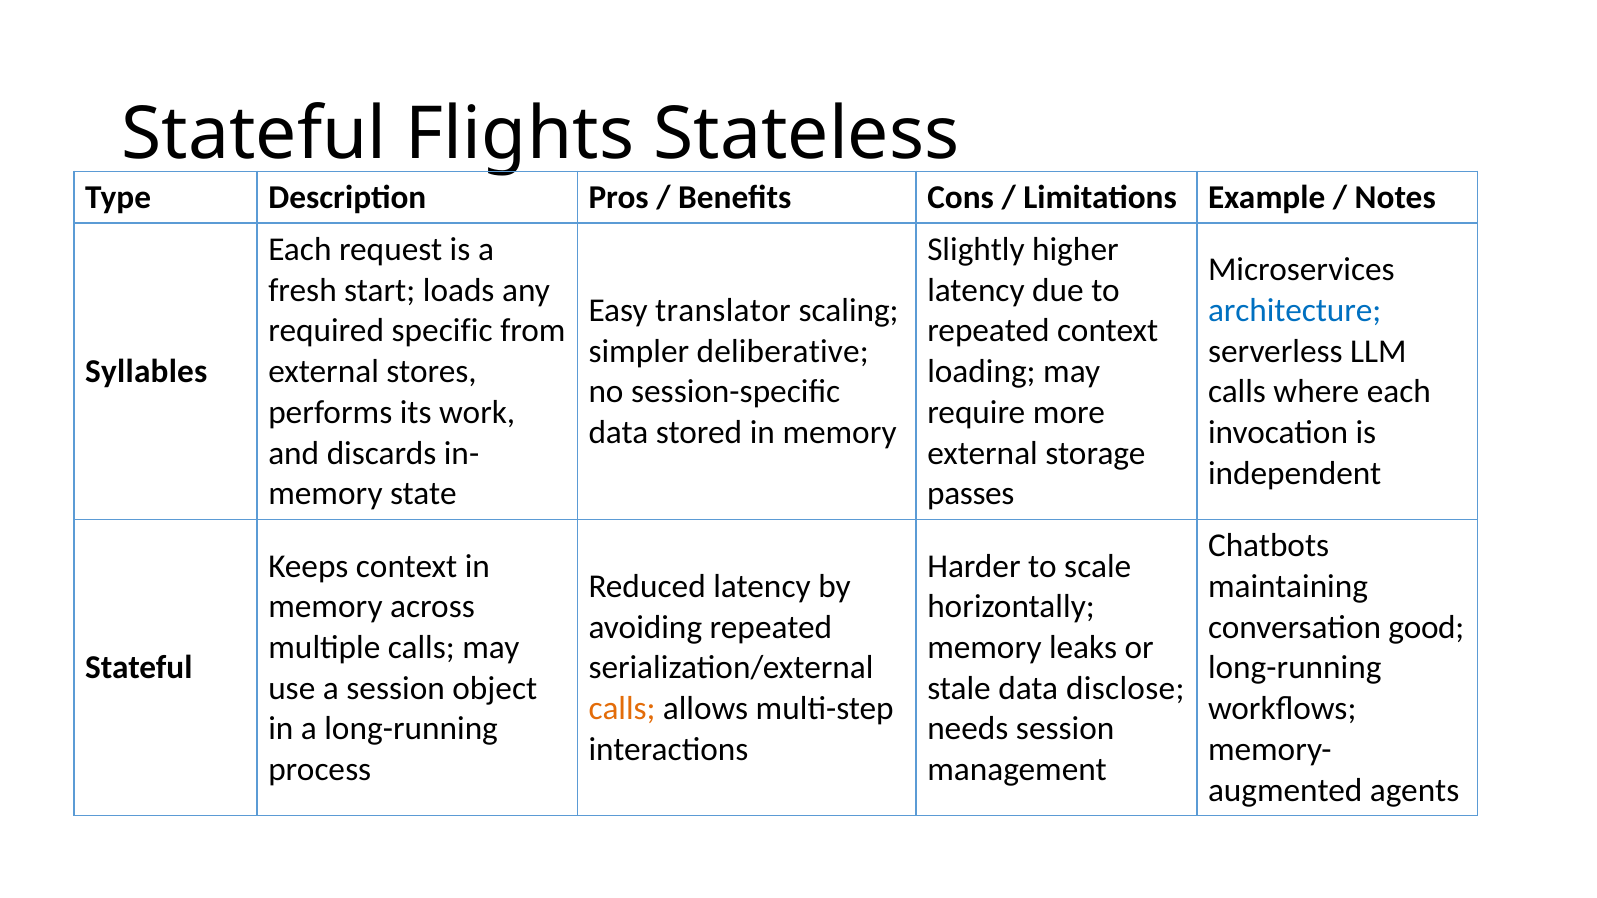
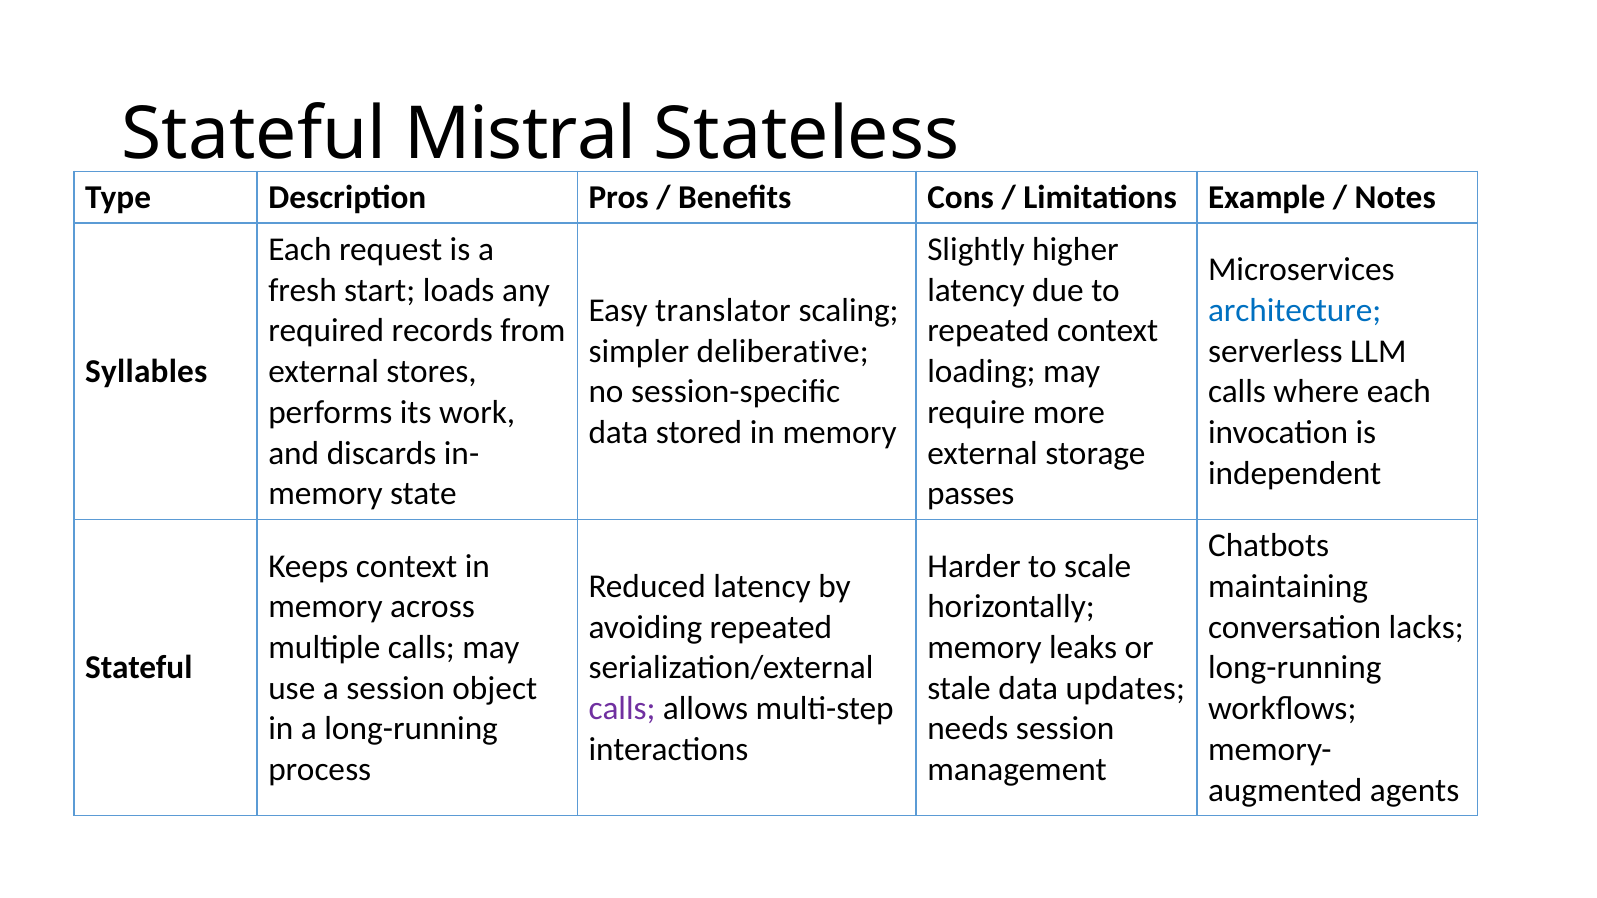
Flights: Flights -> Mistral (520, 134)
specific: specific -> records (442, 331)
good: good -> lacks (1426, 627)
disclose: disclose -> updates (1125, 688)
calls colour: orange -> purple (622, 709)
